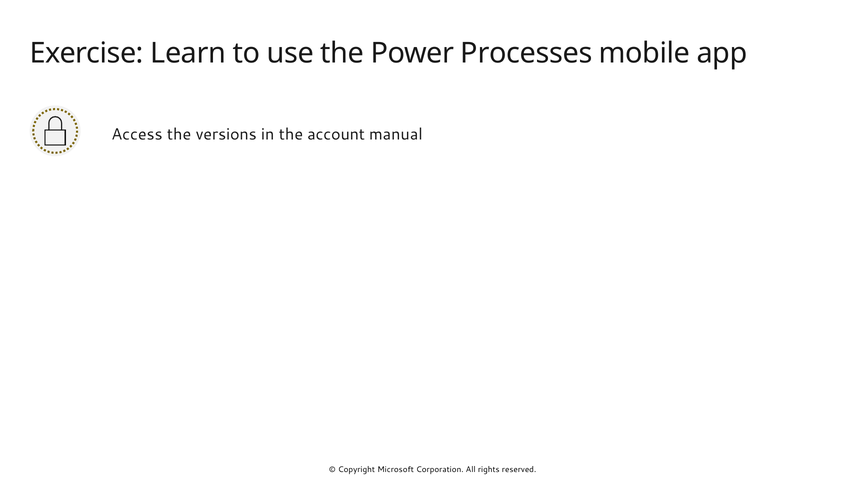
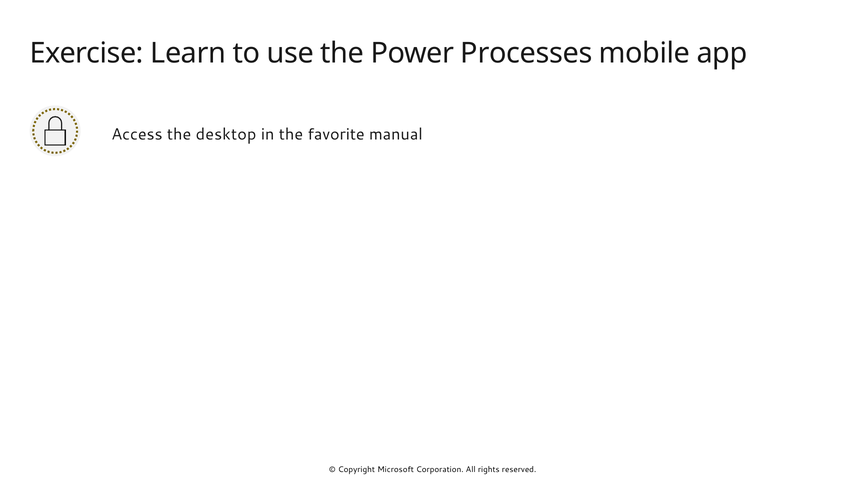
versions: versions -> desktop (226, 135)
account: account -> favorite (336, 135)
